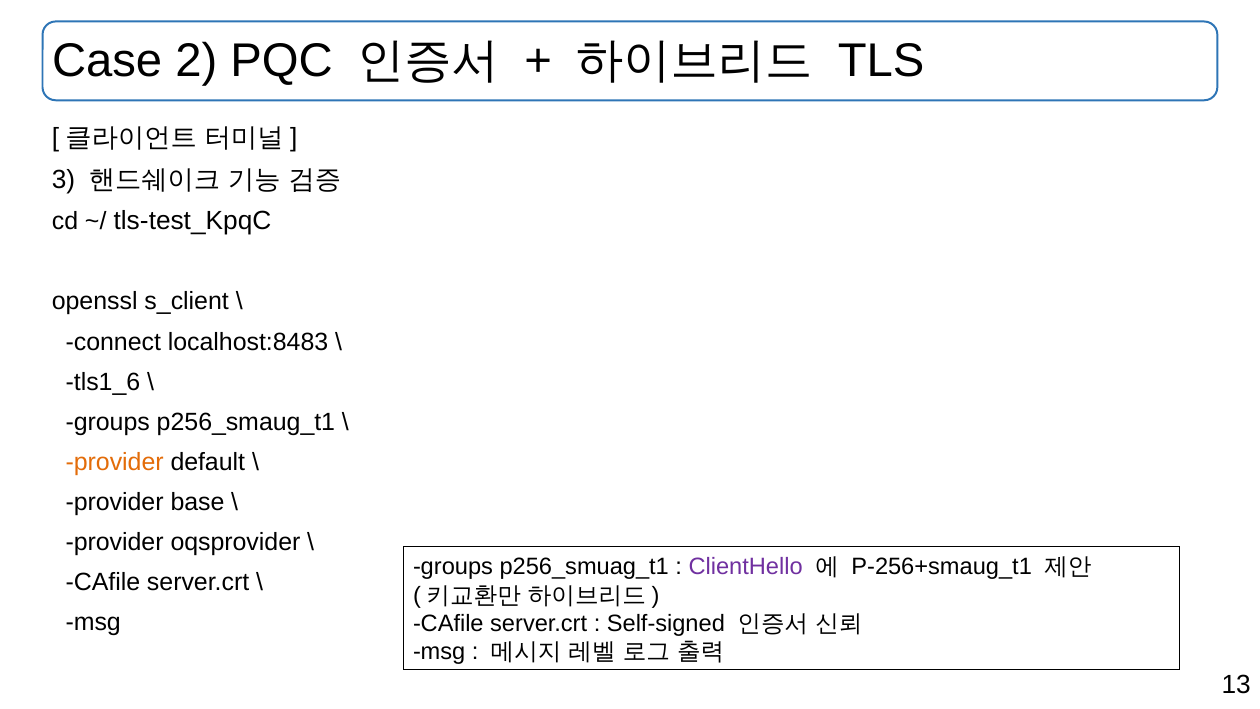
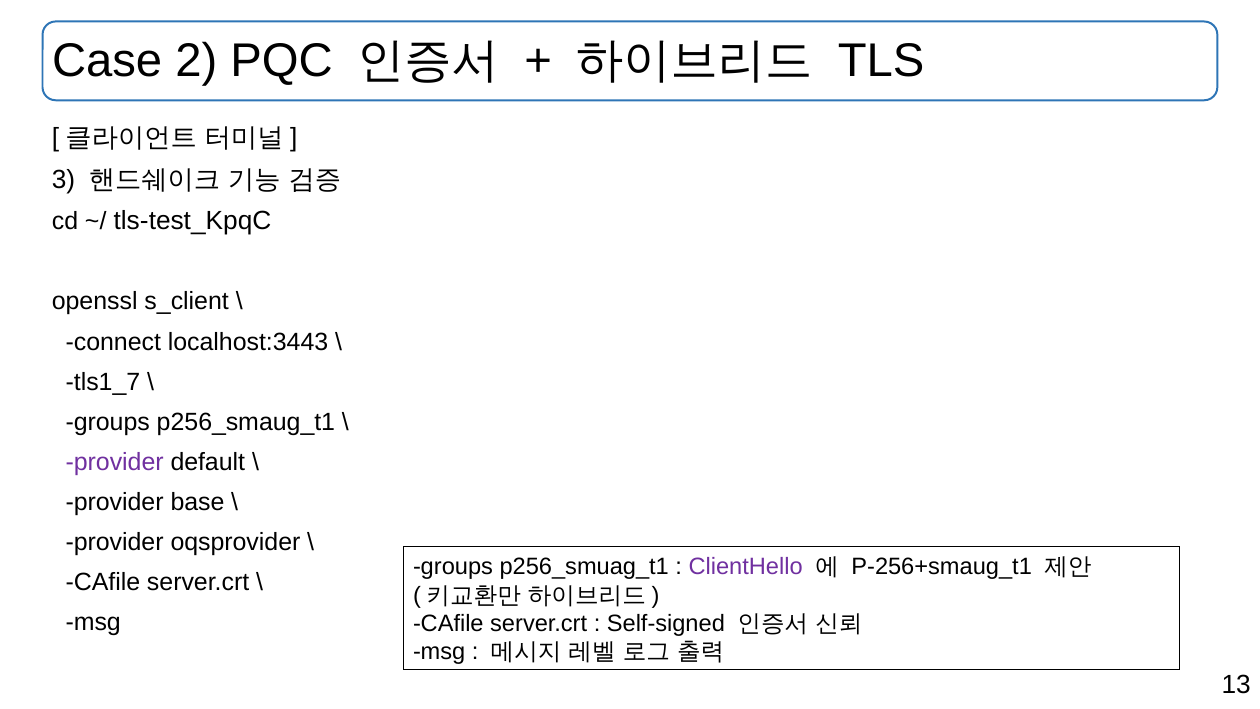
localhost:8483: localhost:8483 -> localhost:3443 (248, 342)
tls1_6: tls1_6 -> tls1_7 (103, 382)
provider colour: orange -> purple (115, 462)
